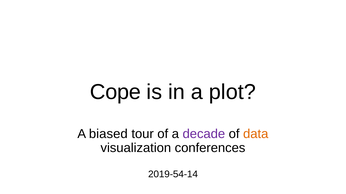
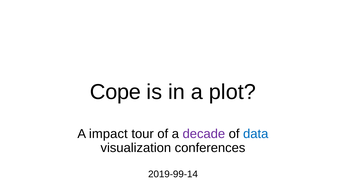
biased: biased -> impact (108, 134)
data colour: orange -> blue (256, 134)
2019-54-14: 2019-54-14 -> 2019-99-14 (173, 175)
